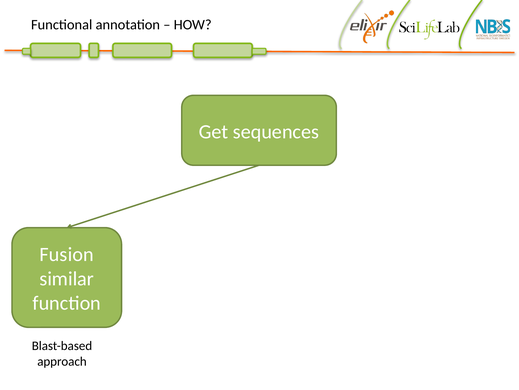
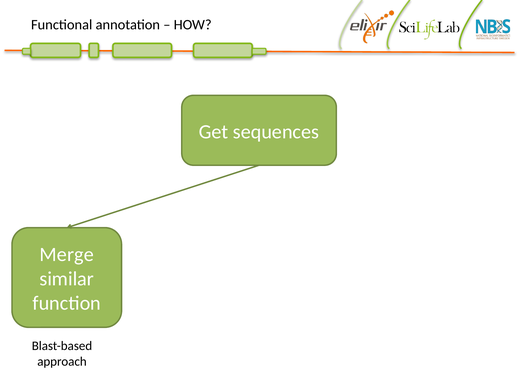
Fusion: Fusion -> Merge (67, 254)
